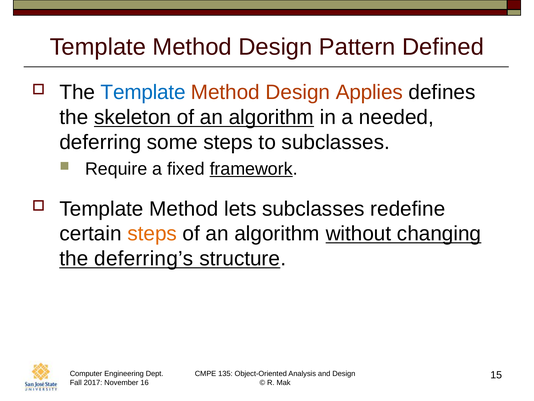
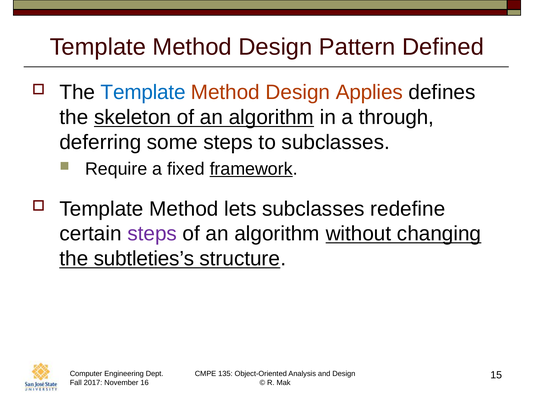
needed: needed -> through (396, 117)
steps colour: orange -> purple (152, 234)
deferring’s: deferring’s -> subtleties’s (144, 258)
